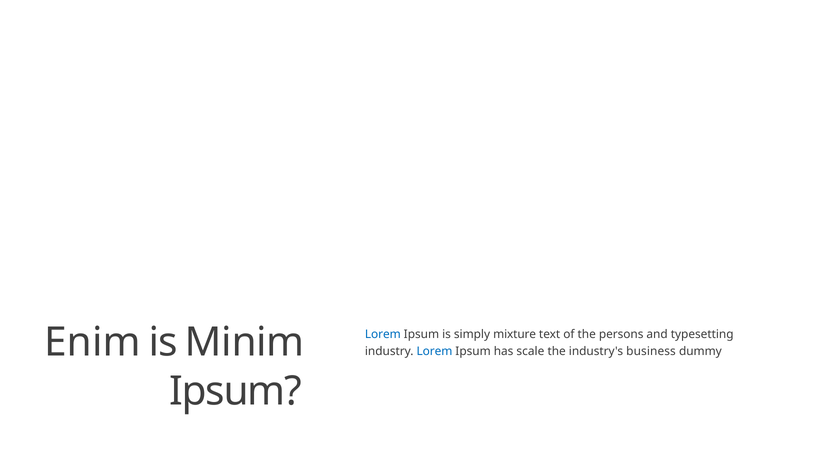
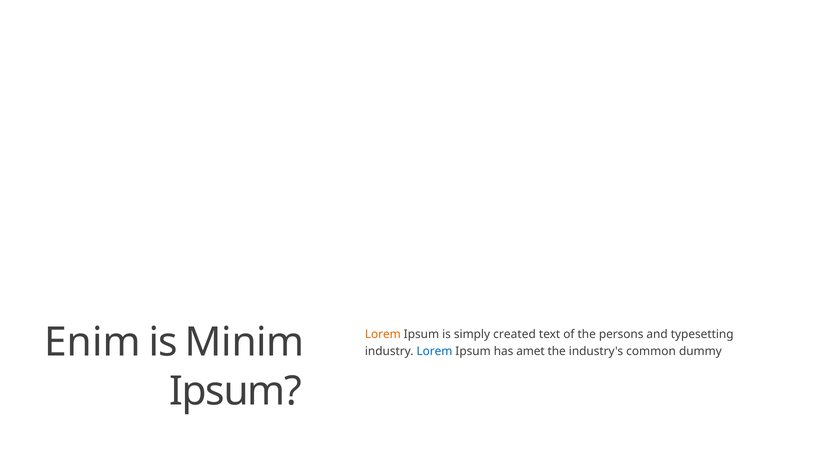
Lorem colour: blue -> orange (383, 335)
mixture: mixture -> created (515, 335)
scale: scale -> amet (531, 352)
business: business -> common (651, 352)
